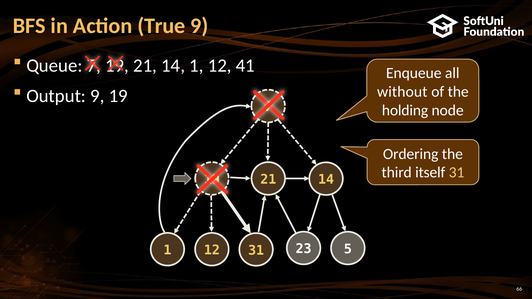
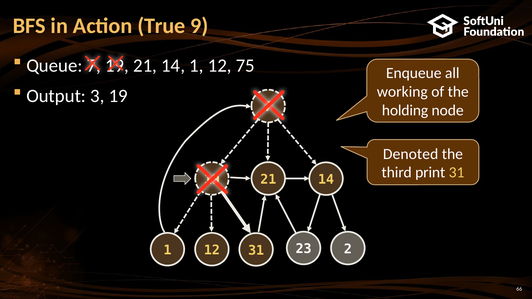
41: 41 -> 75 (245, 66)
without: without -> working (402, 92)
Output 9: 9 -> 3 (97, 96)
Ordering: Ordering -> Denoted (411, 154)
itself: itself -> print (430, 173)
5: 5 -> 2 (348, 249)
